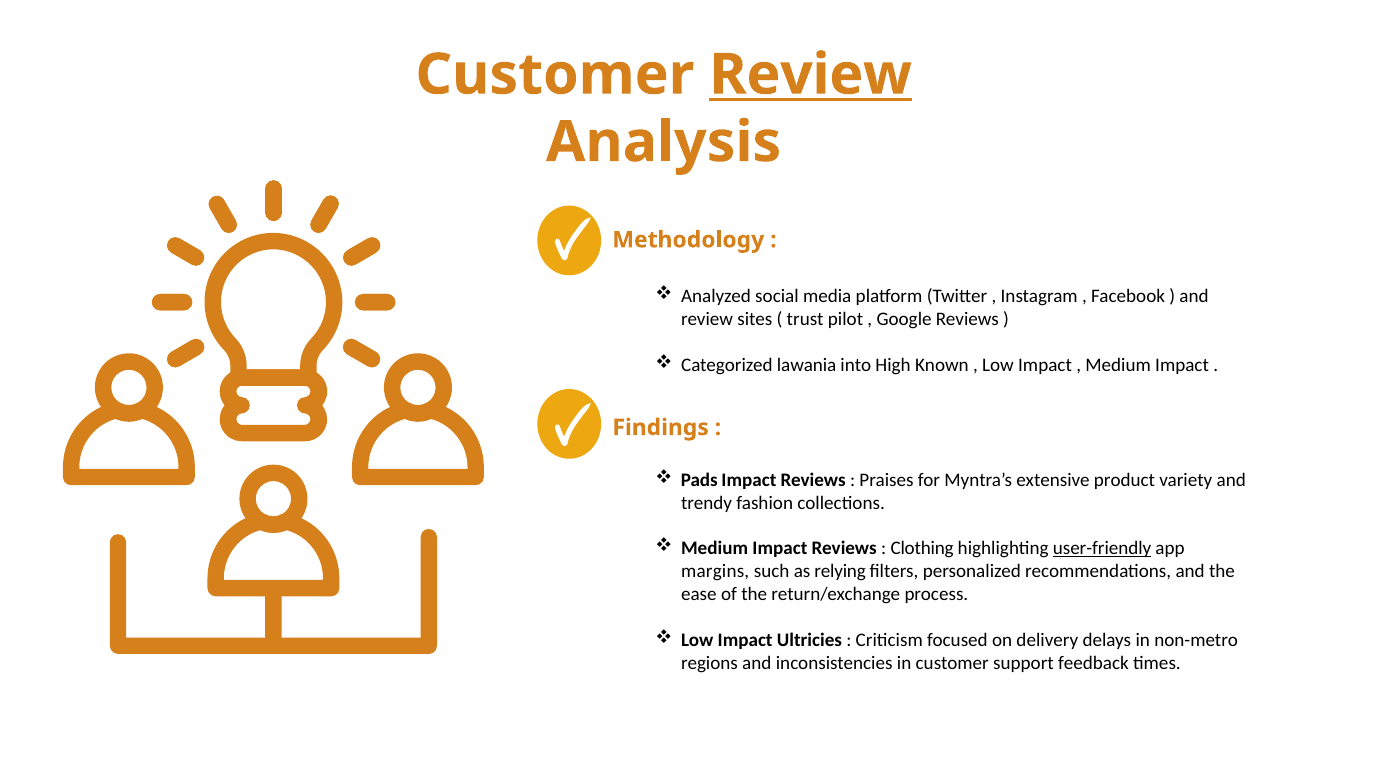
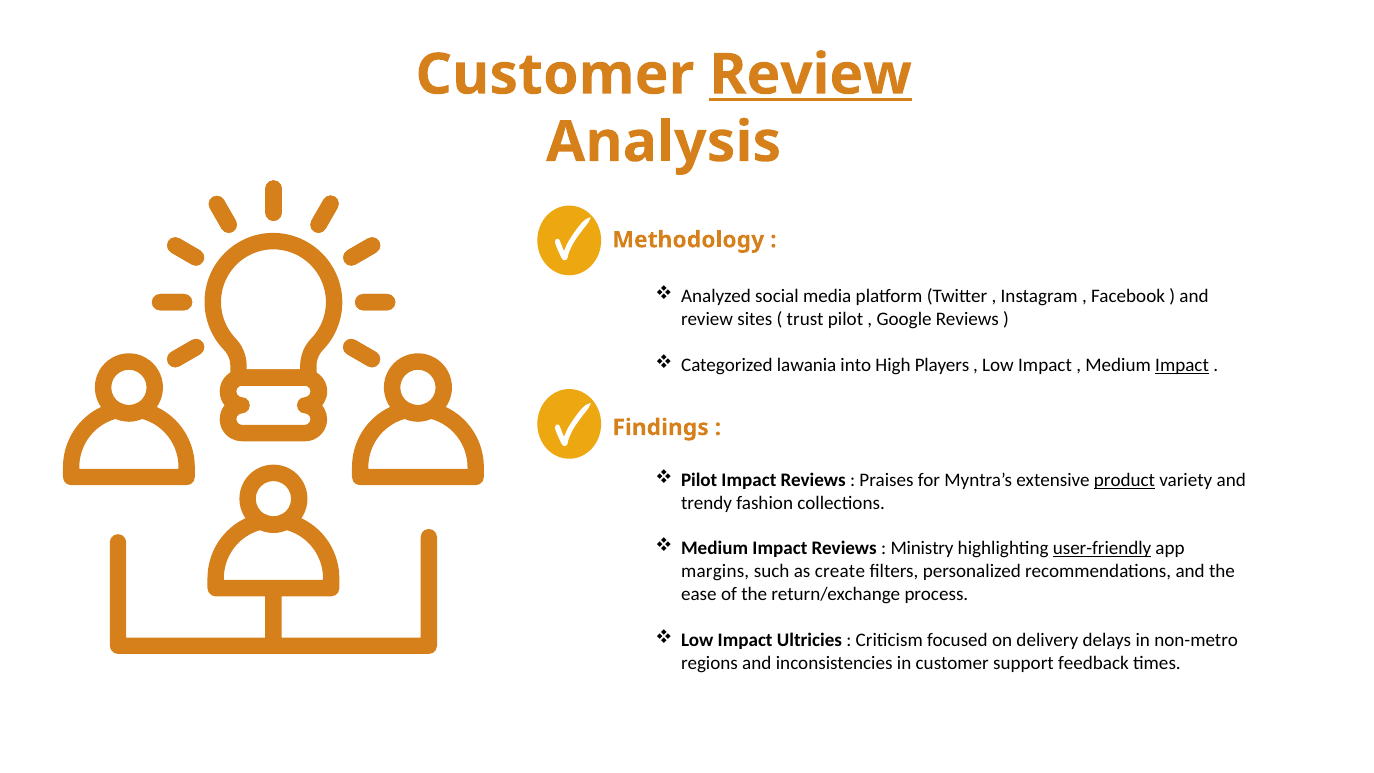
Known: Known -> Players (942, 365)
Impact underline: none -> present (1182, 365)
Pads: Pads -> Pilot (699, 480)
product underline: none -> present (1124, 480)
Clothing: Clothing -> Ministry (922, 549)
relying: relying -> create (840, 571)
